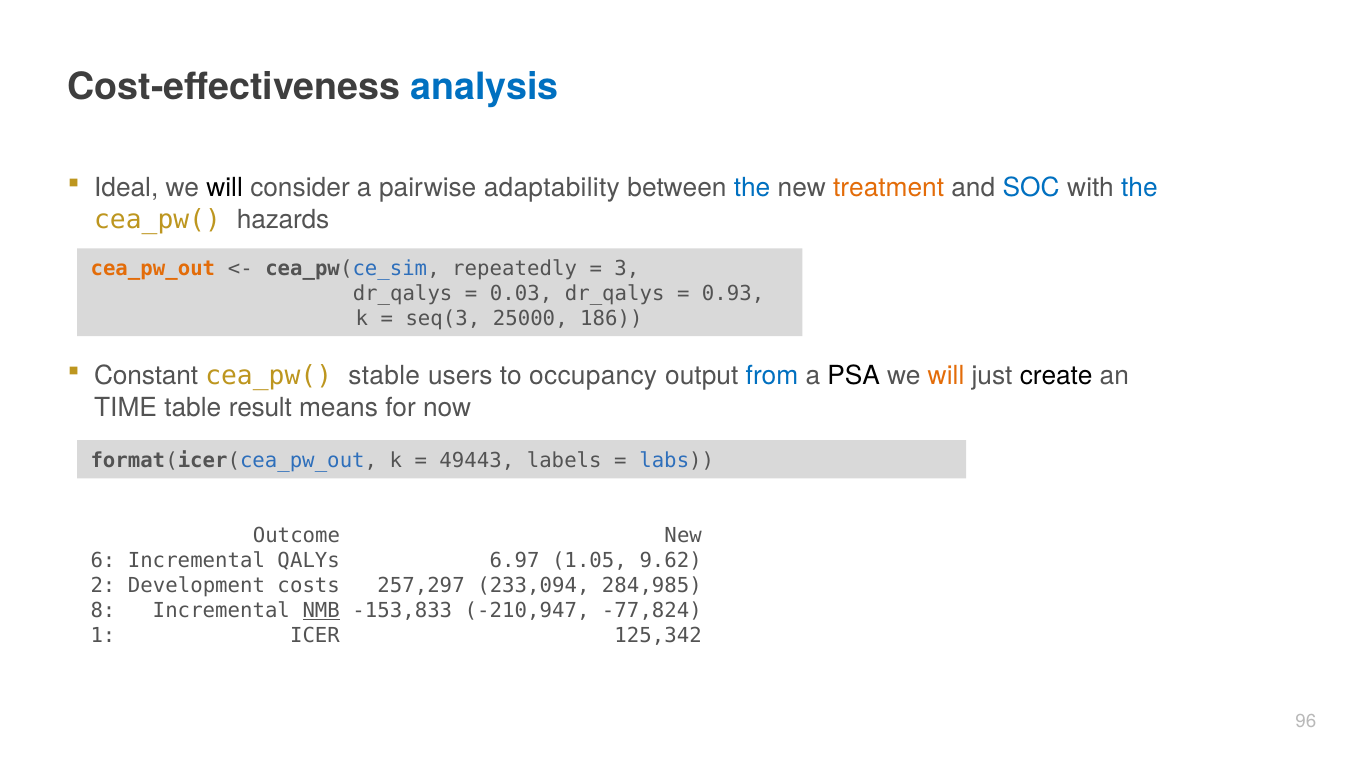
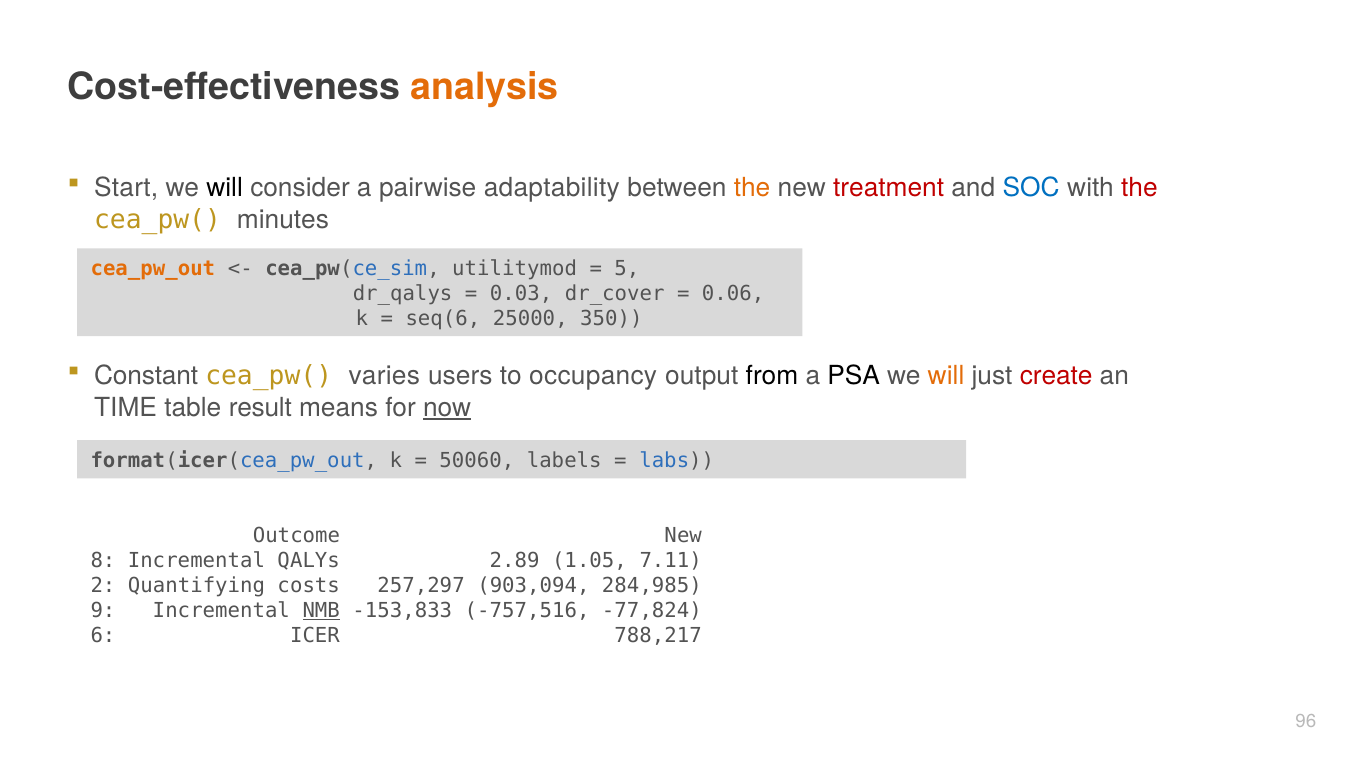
analysis colour: blue -> orange (485, 87)
Ideal: Ideal -> Start (126, 188)
the colour: blue -> orange (752, 188)
treatment colour: orange -> red (889, 188)
the colour: blue -> red (1139, 188)
hazards: hazards -> minutes (283, 220)
repeatedly: repeatedly -> utilitymod (515, 269)
3: 3 -> 5 (627, 269)
0.03 dr_qalys: dr_qalys -> dr_cover (615, 294)
0.93: 0.93 -> 0.06 (733, 294)
seq(3: seq(3 -> seq(6 (443, 318)
186: 186 -> 350 (611, 318)
stable: stable -> varies (384, 376)
from colour: blue -> black (772, 376)
create colour: black -> red (1056, 376)
now underline: none -> present (447, 408)
49443: 49443 -> 50060 (477, 461)
6: 6 -> 8 (103, 561)
6.97: 6.97 -> 2.89 (515, 561)
9.62: 9.62 -> 7.11 (671, 561)
Development: Development -> Quantifying (197, 586)
233,094: 233,094 -> 903,094 (533, 586)
8: 8 -> 9 (103, 611)
-210,947: -210,947 -> -757,516 (527, 611)
1: 1 -> 6 (103, 635)
125,342: 125,342 -> 788,217 (658, 635)
